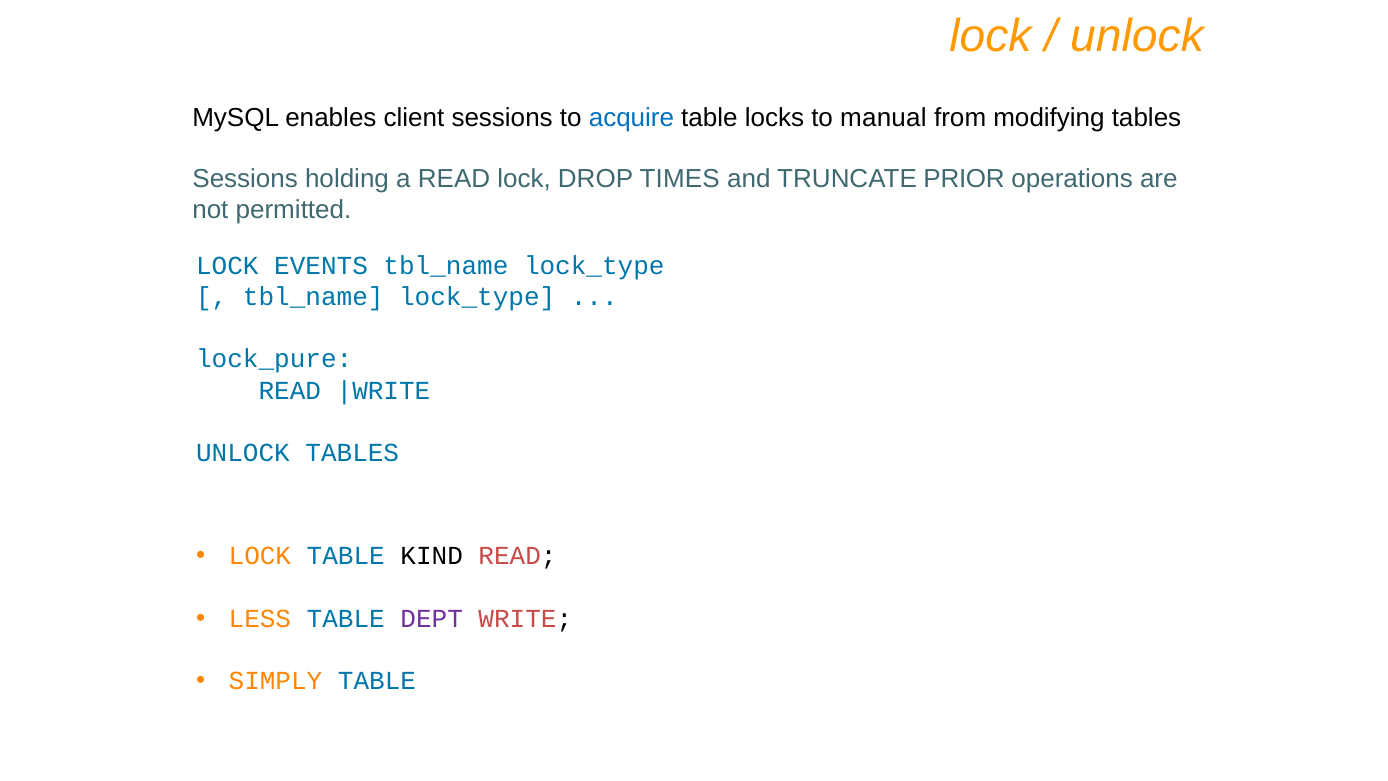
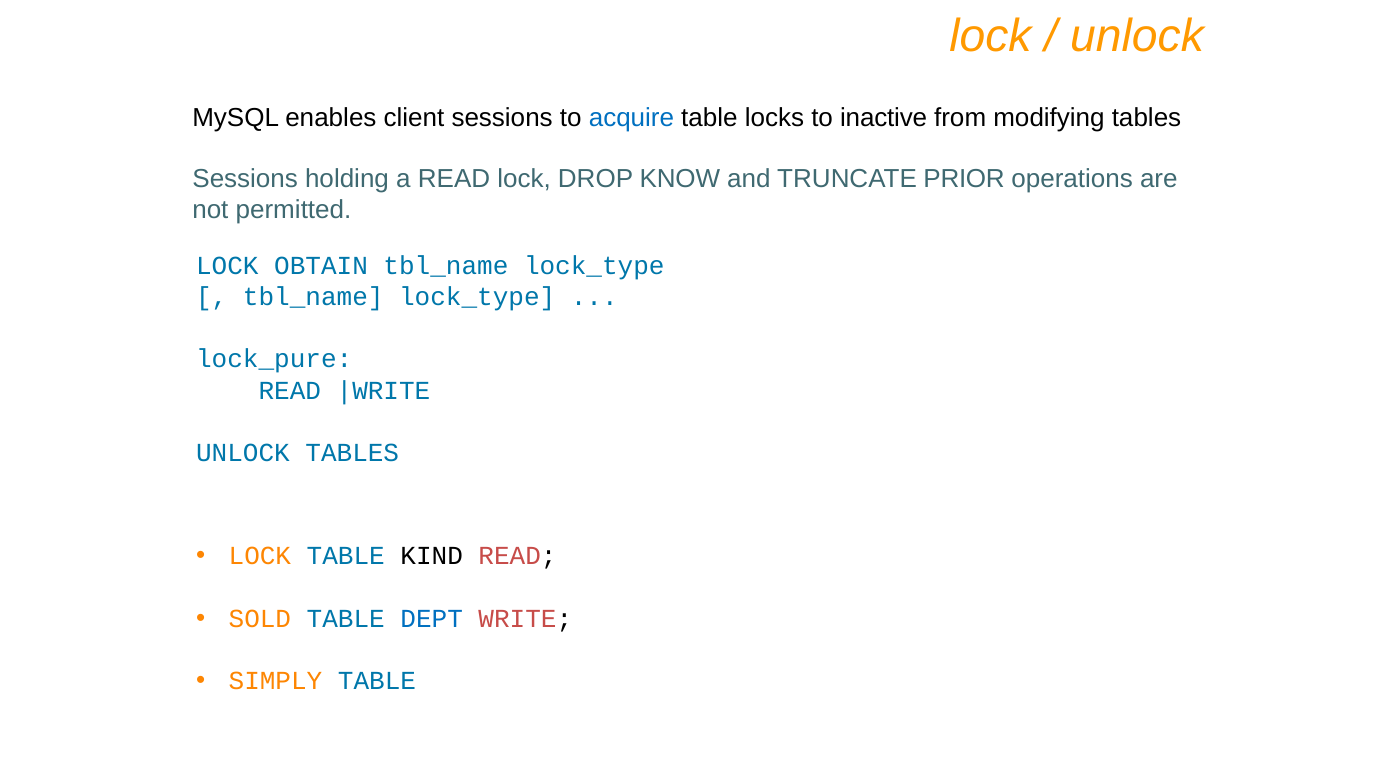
manual: manual -> inactive (884, 118)
TIMES: TIMES -> KNOW (680, 179)
EVENTS: EVENTS -> OBTAIN (321, 265)
LESS: LESS -> SOLD (260, 619)
DEPT colour: purple -> blue (432, 619)
